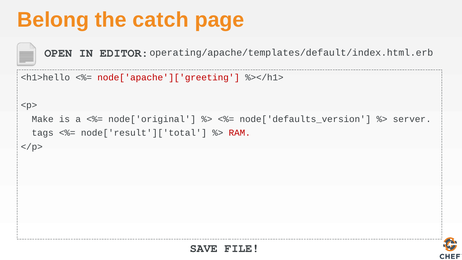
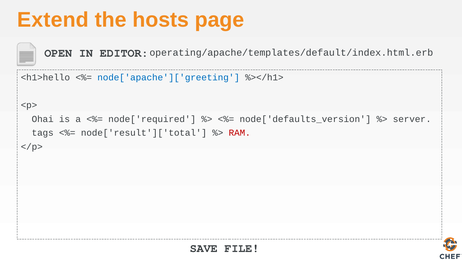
Belong: Belong -> Extend (53, 20)
catch: catch -> hosts (161, 20)
node['apache']['greeting colour: red -> blue (169, 77)
Make: Make -> Ohai (43, 119)
node['original: node['original -> node['required (152, 119)
